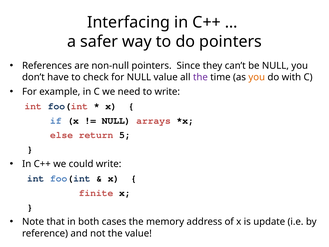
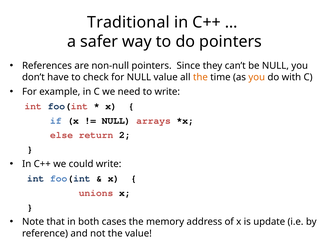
Interfacing: Interfacing -> Traditional (129, 22)
the colour: purple -> orange (200, 77)
5: 5 -> 2 (125, 135)
finite: finite -> unions (96, 193)
